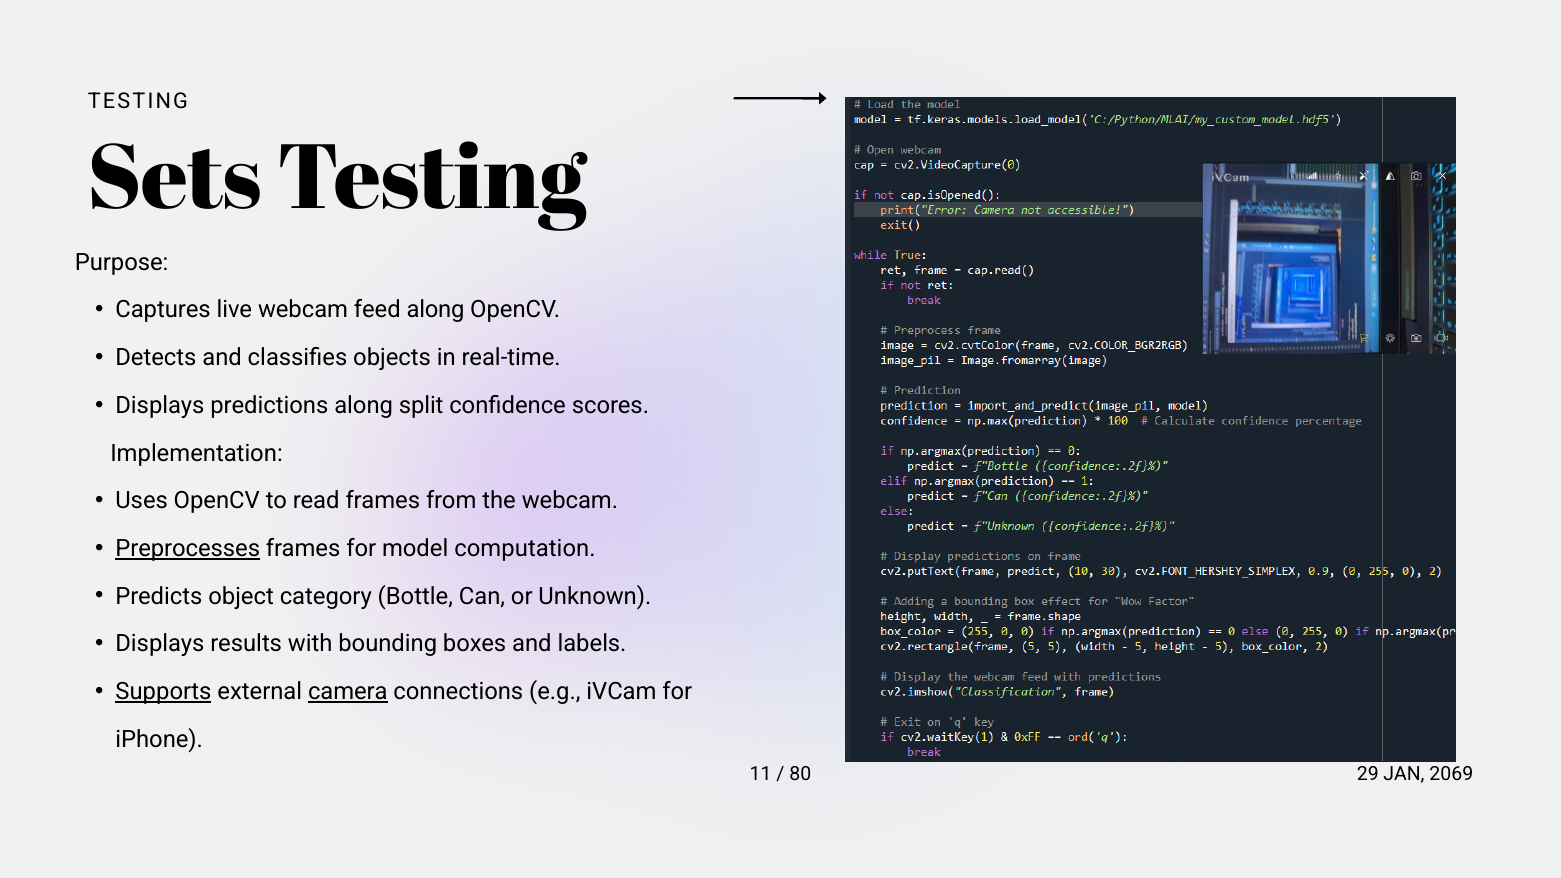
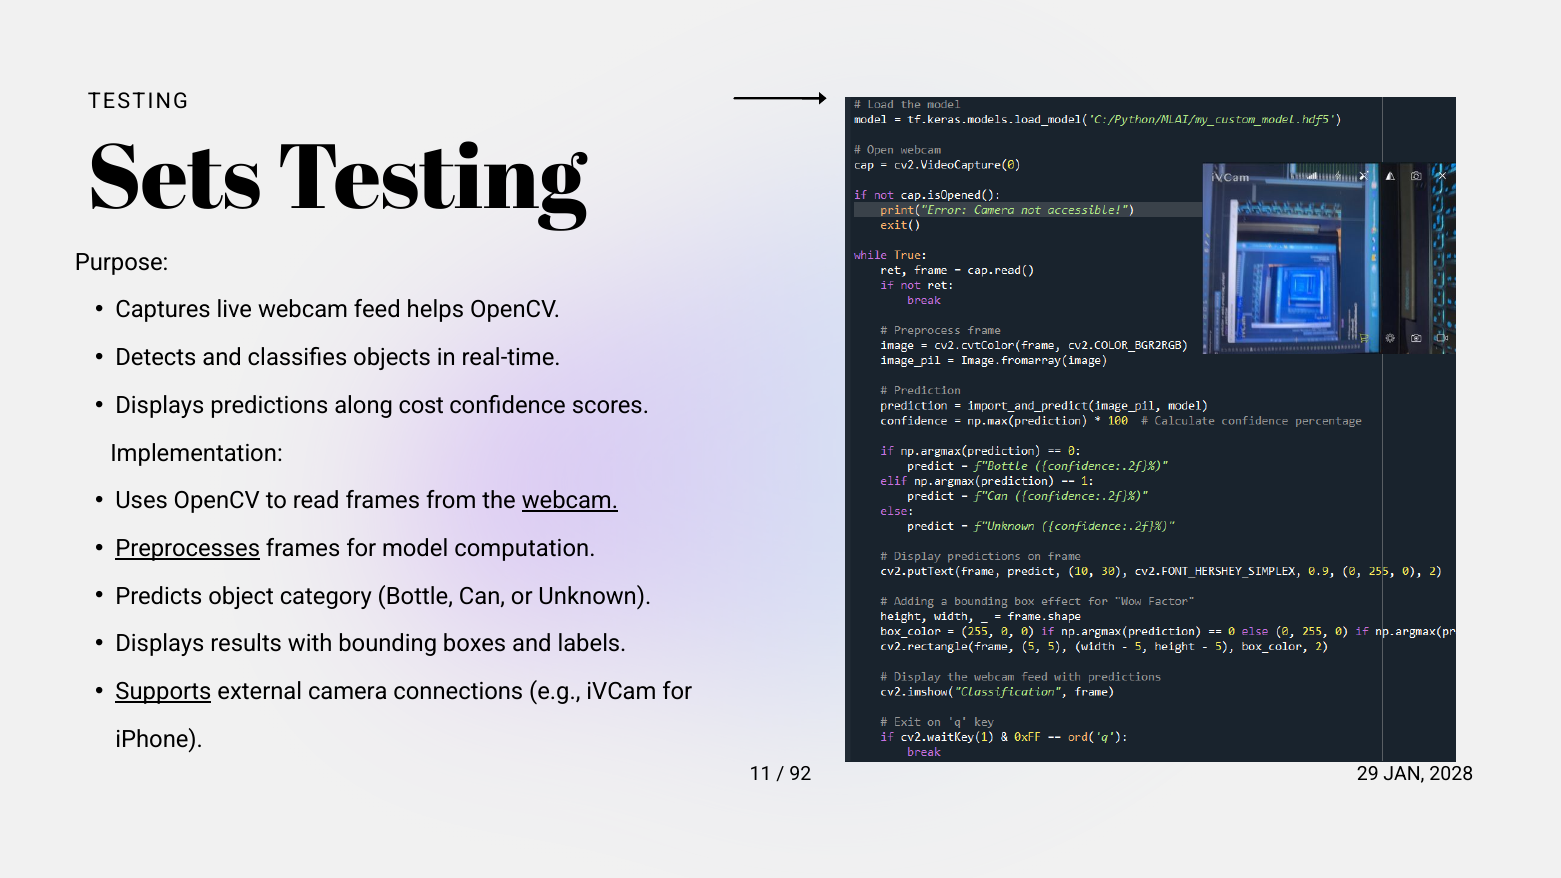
feed along: along -> helps (435, 310)
split: split -> cost (421, 406)
webcam underline: none -> present (570, 501)
camera underline: present -> none (348, 692)
80: 80 -> 92 (800, 775)
2069: 2069 -> 2028 (1451, 775)
